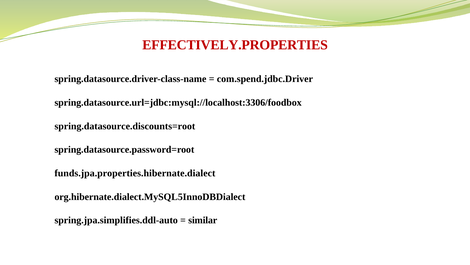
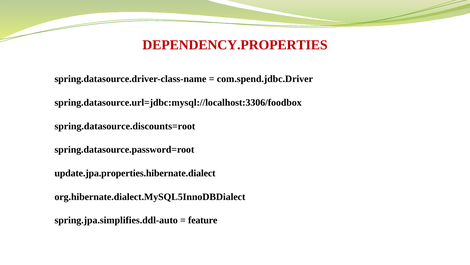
EFFECTIVELY.PROPERTIES: EFFECTIVELY.PROPERTIES -> DEPENDENCY.PROPERTIES (235, 45)
funds.jpa.properties.hibernate.dialect: funds.jpa.properties.hibernate.dialect -> update.jpa.properties.hibernate.dialect (135, 173)
similar: similar -> feature (203, 220)
